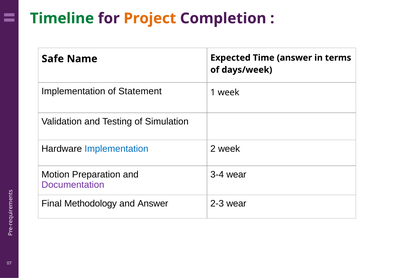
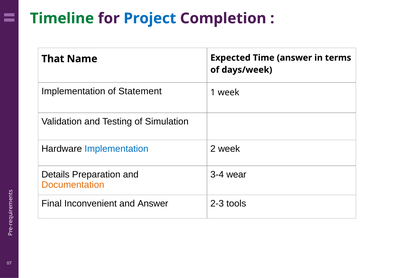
Project colour: orange -> blue (150, 18)
Safe: Safe -> That (53, 59)
Motion: Motion -> Details (55, 174)
Documentation colour: purple -> orange (73, 185)
Methodology: Methodology -> Inconvenient (91, 204)
2-3 wear: wear -> tools (236, 204)
